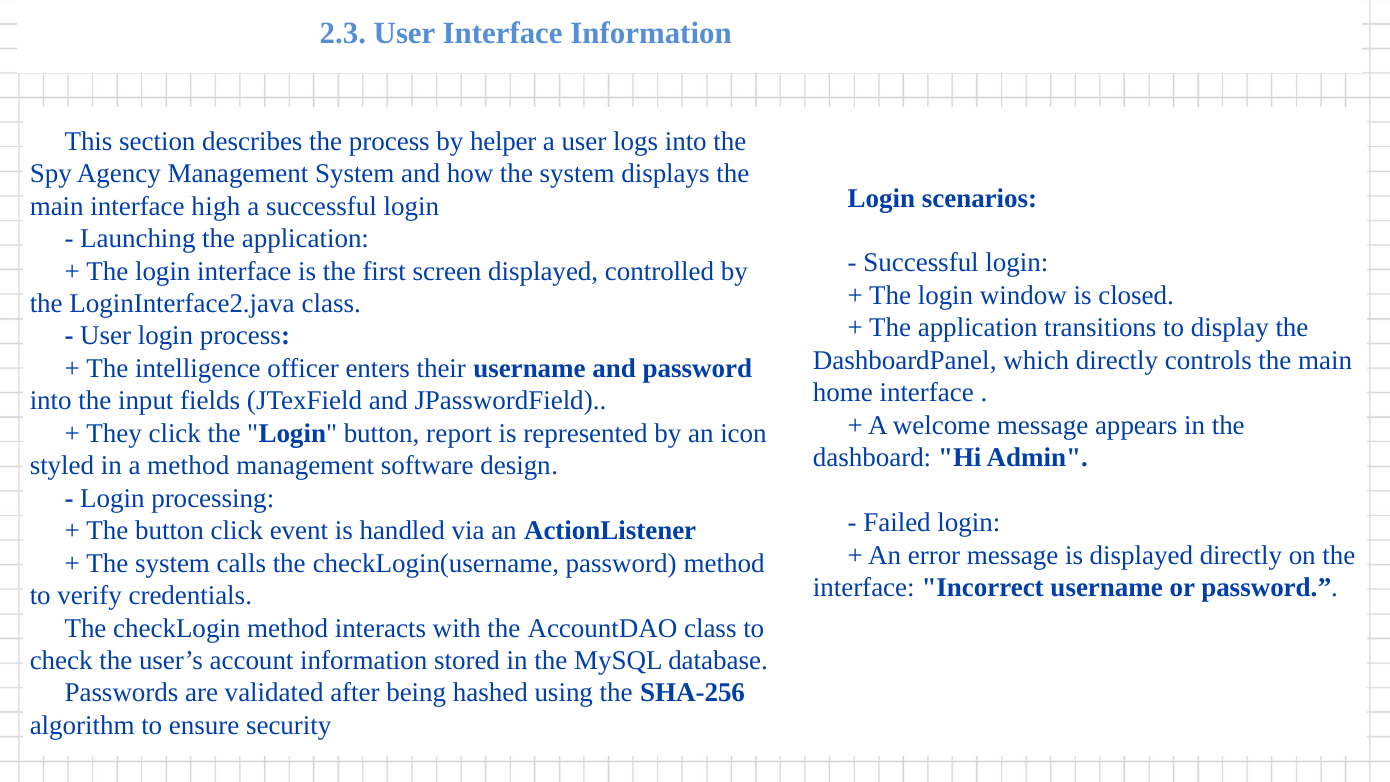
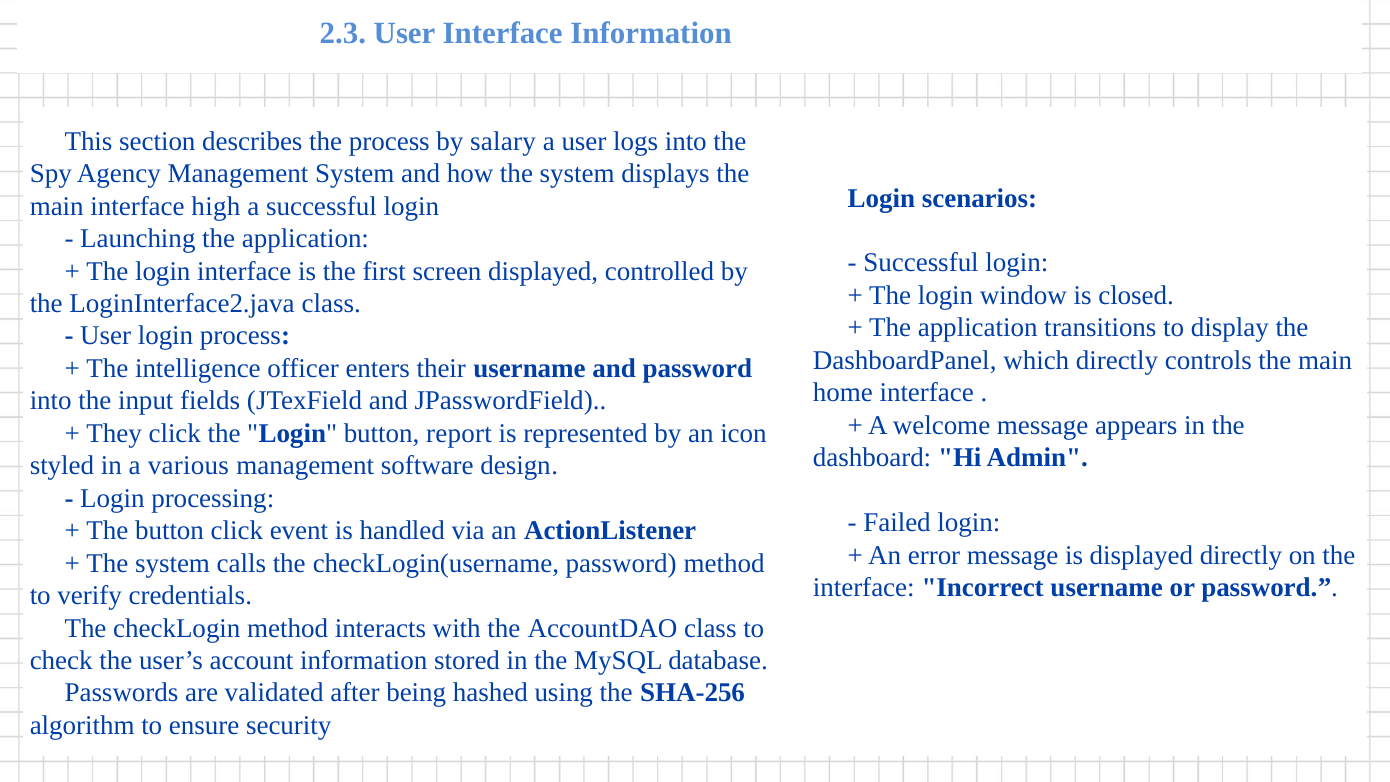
helper: helper -> salary (503, 141)
a method: method -> various (188, 466)
